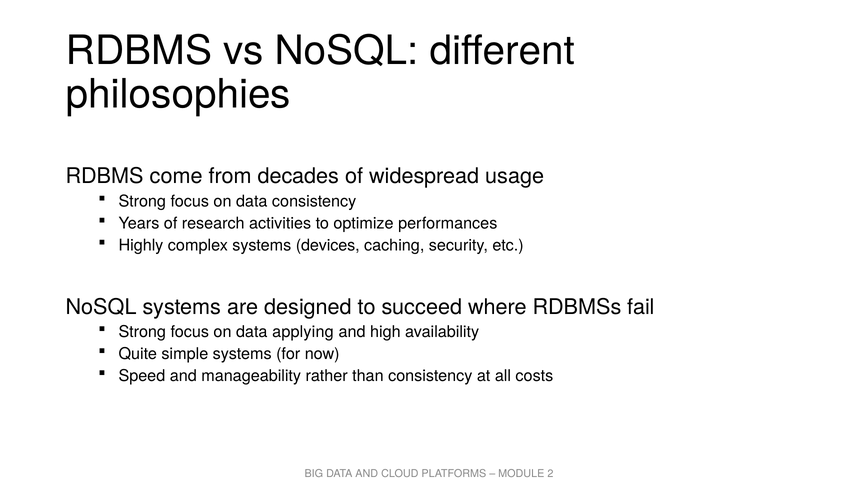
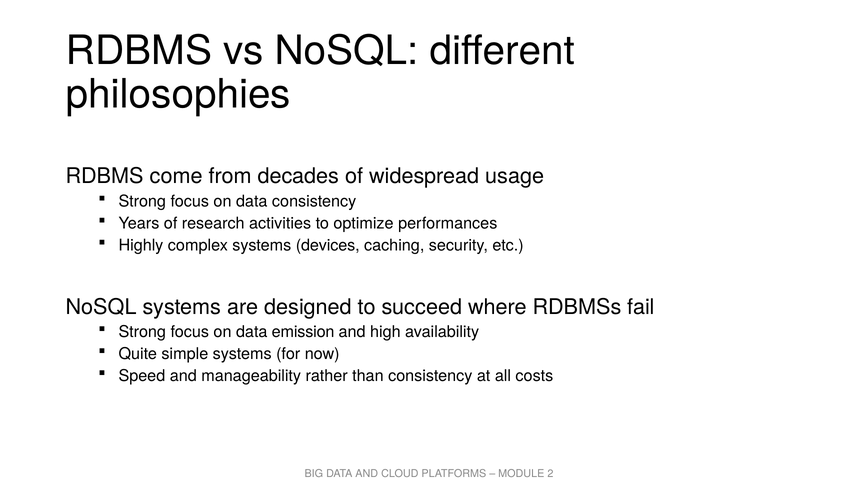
applying: applying -> emission (303, 332)
